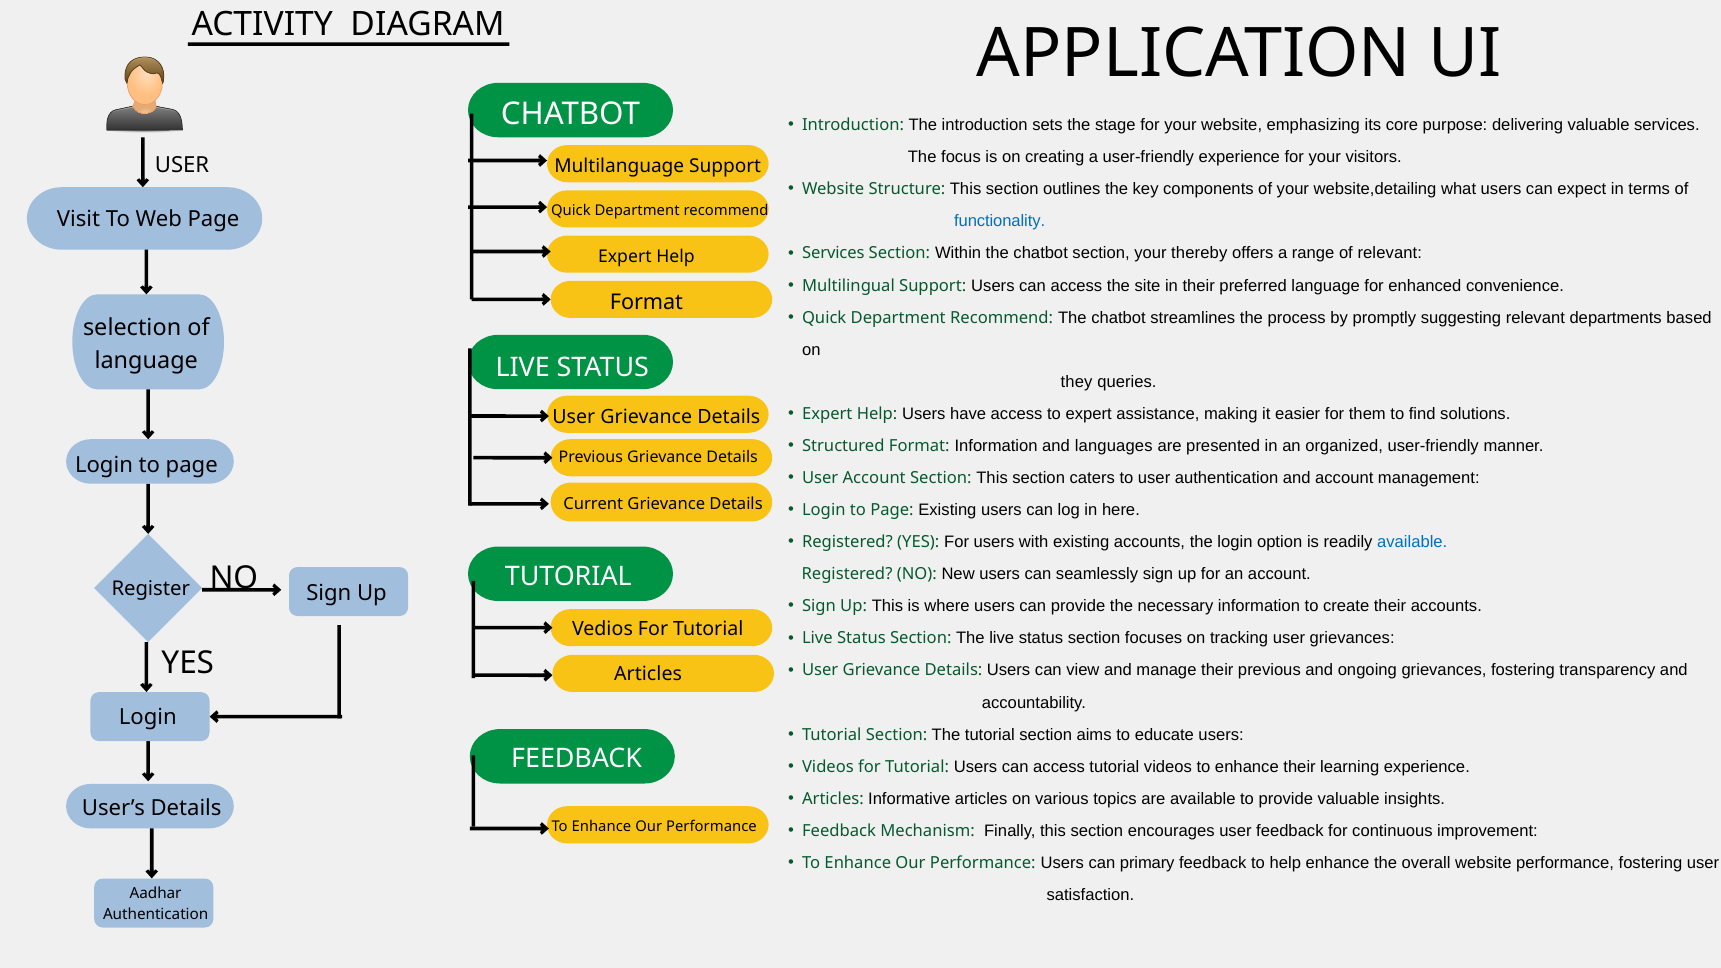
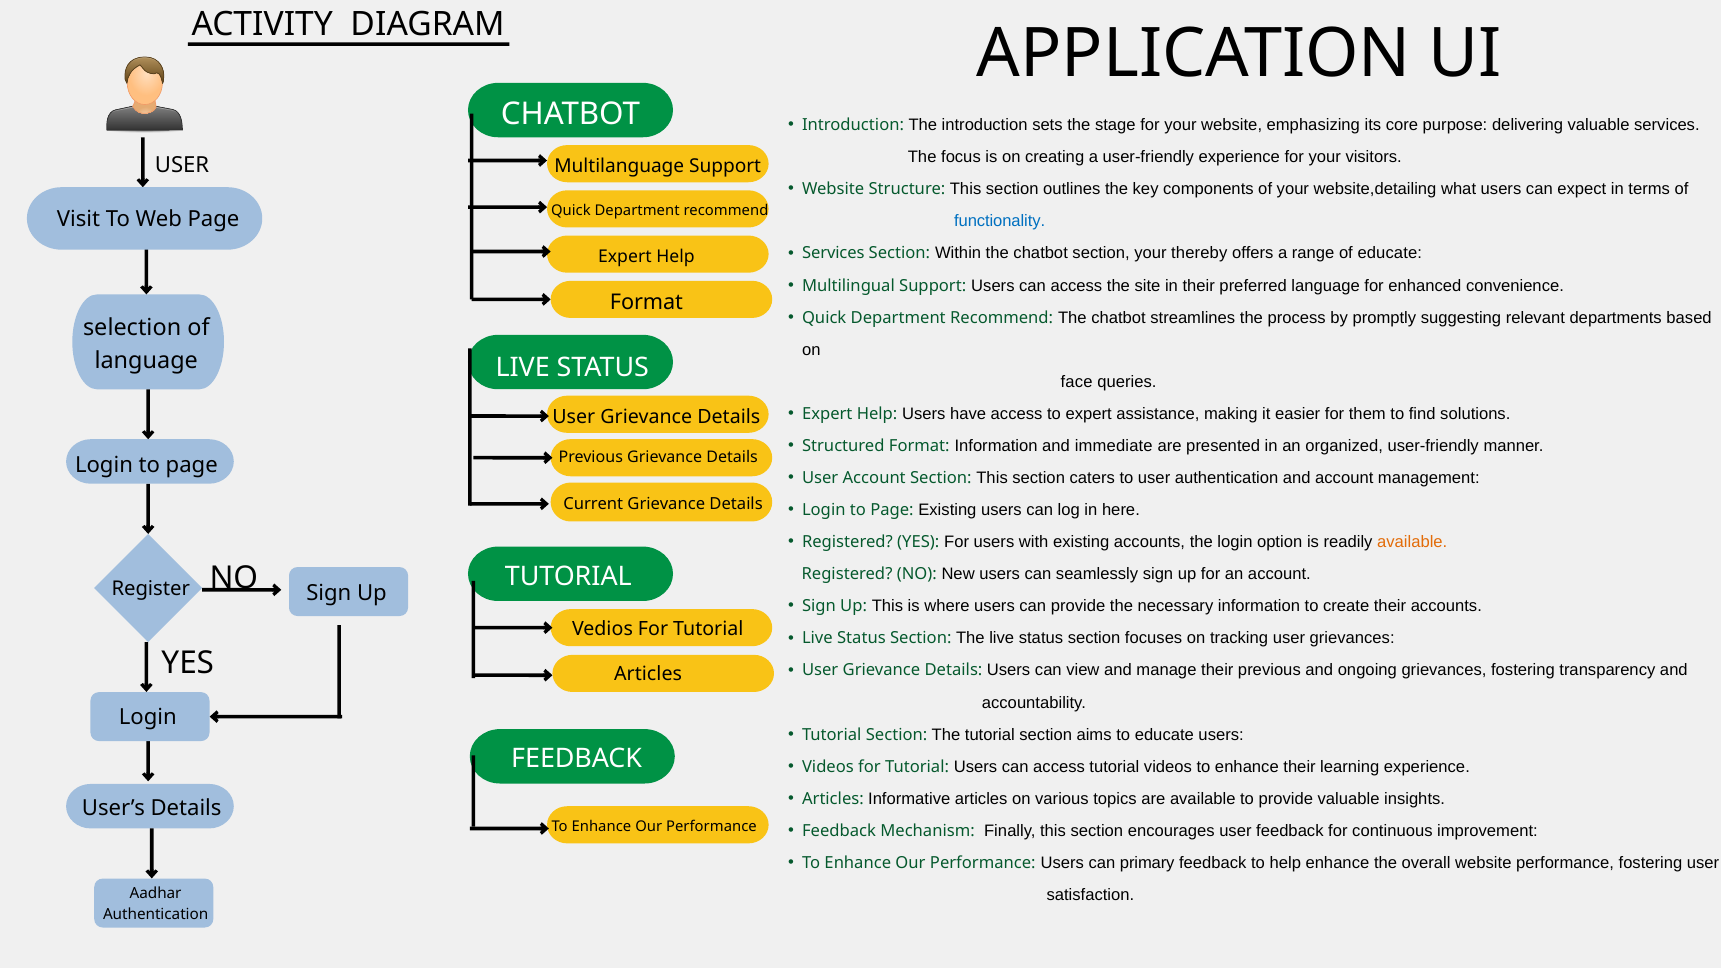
of relevant: relevant -> educate (1390, 253)
they: they -> face (1077, 382)
languages: languages -> immediate (1114, 446)
available colour: blue -> orange (1412, 542)
